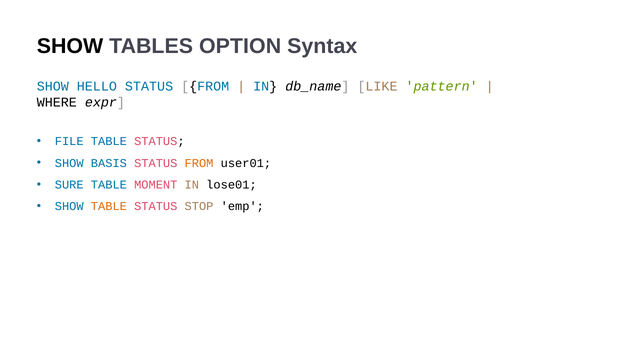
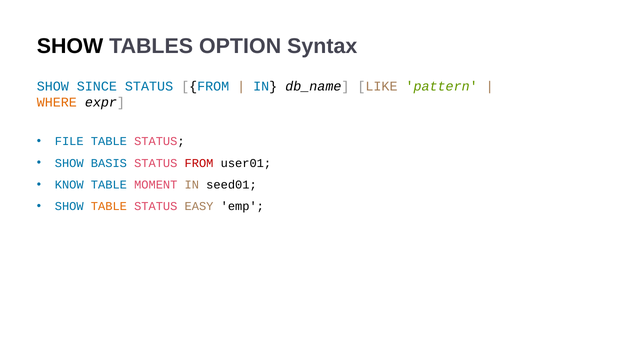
HELLO: HELLO -> SINCE (97, 86)
WHERE colour: black -> orange (57, 102)
FROM colour: orange -> red (199, 163)
SURE: SURE -> KNOW (69, 185)
lose01: lose01 -> seed01 (231, 185)
STOP: STOP -> EASY (199, 207)
